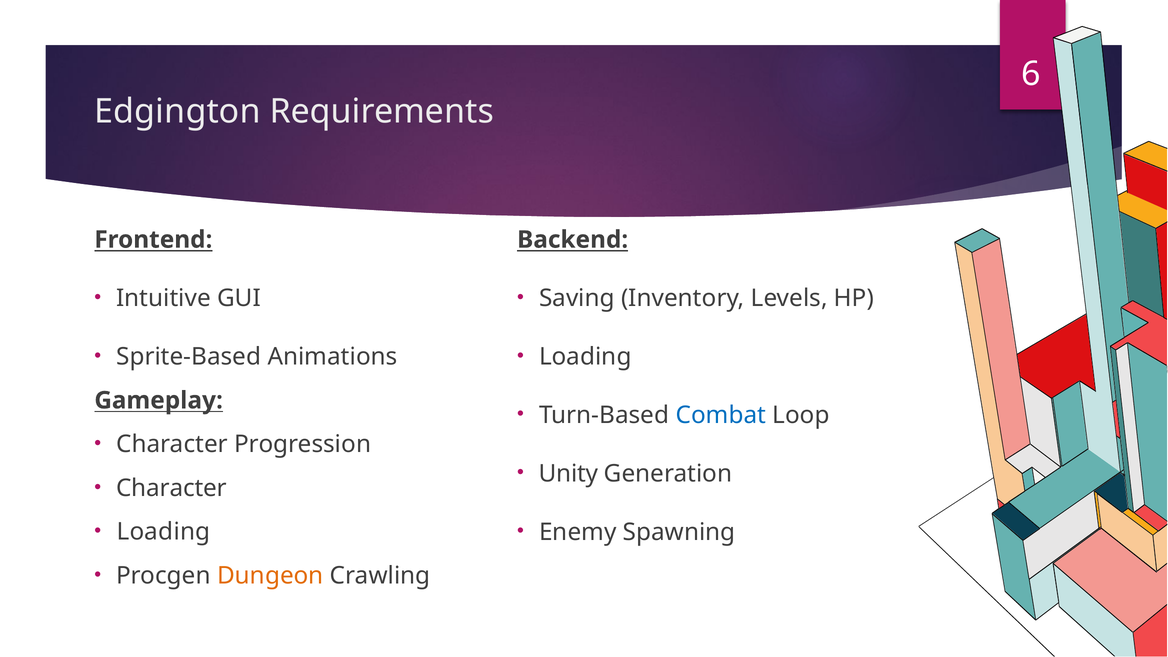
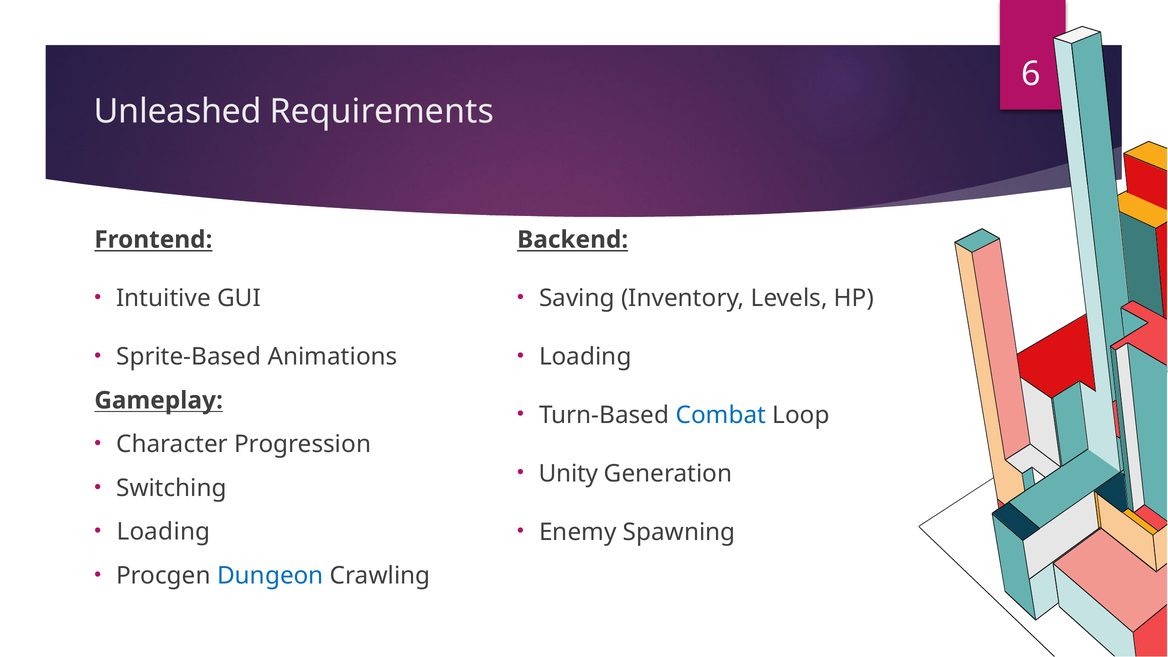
Edgington: Edgington -> Unleashed (178, 112)
Character: Character -> Switching (171, 488)
Dungeon colour: orange -> blue (270, 576)
